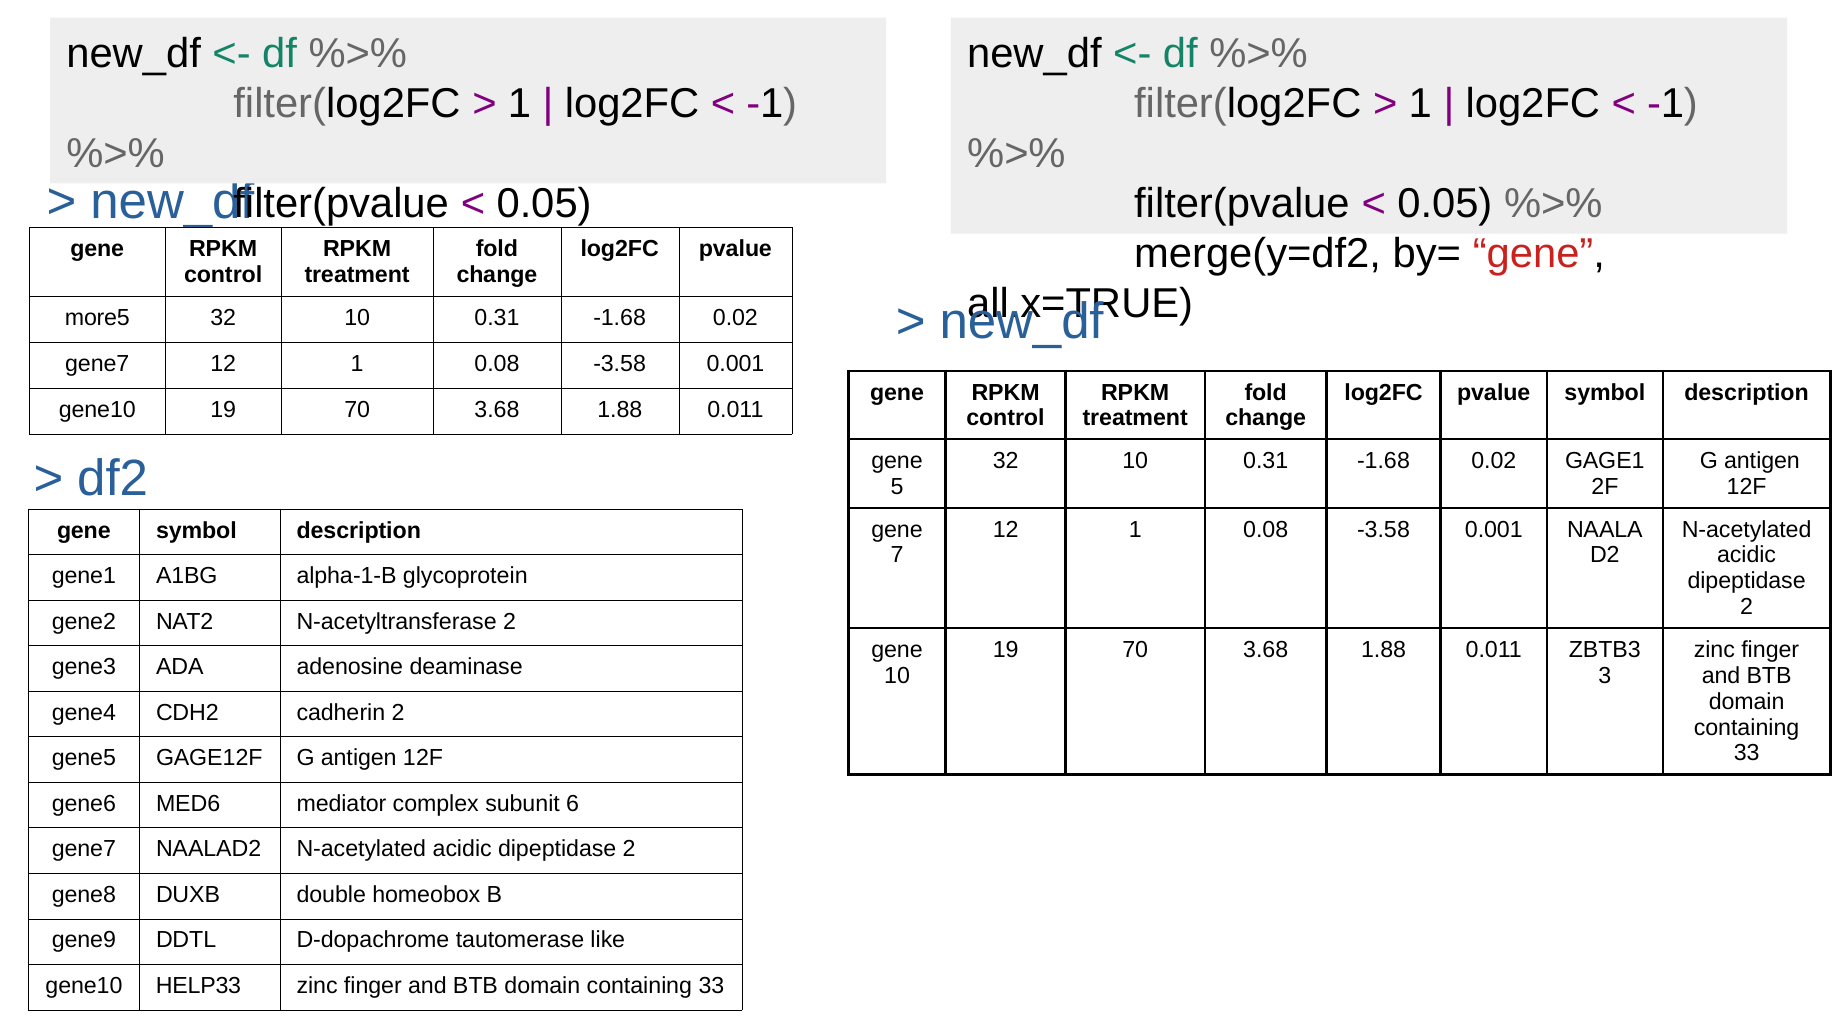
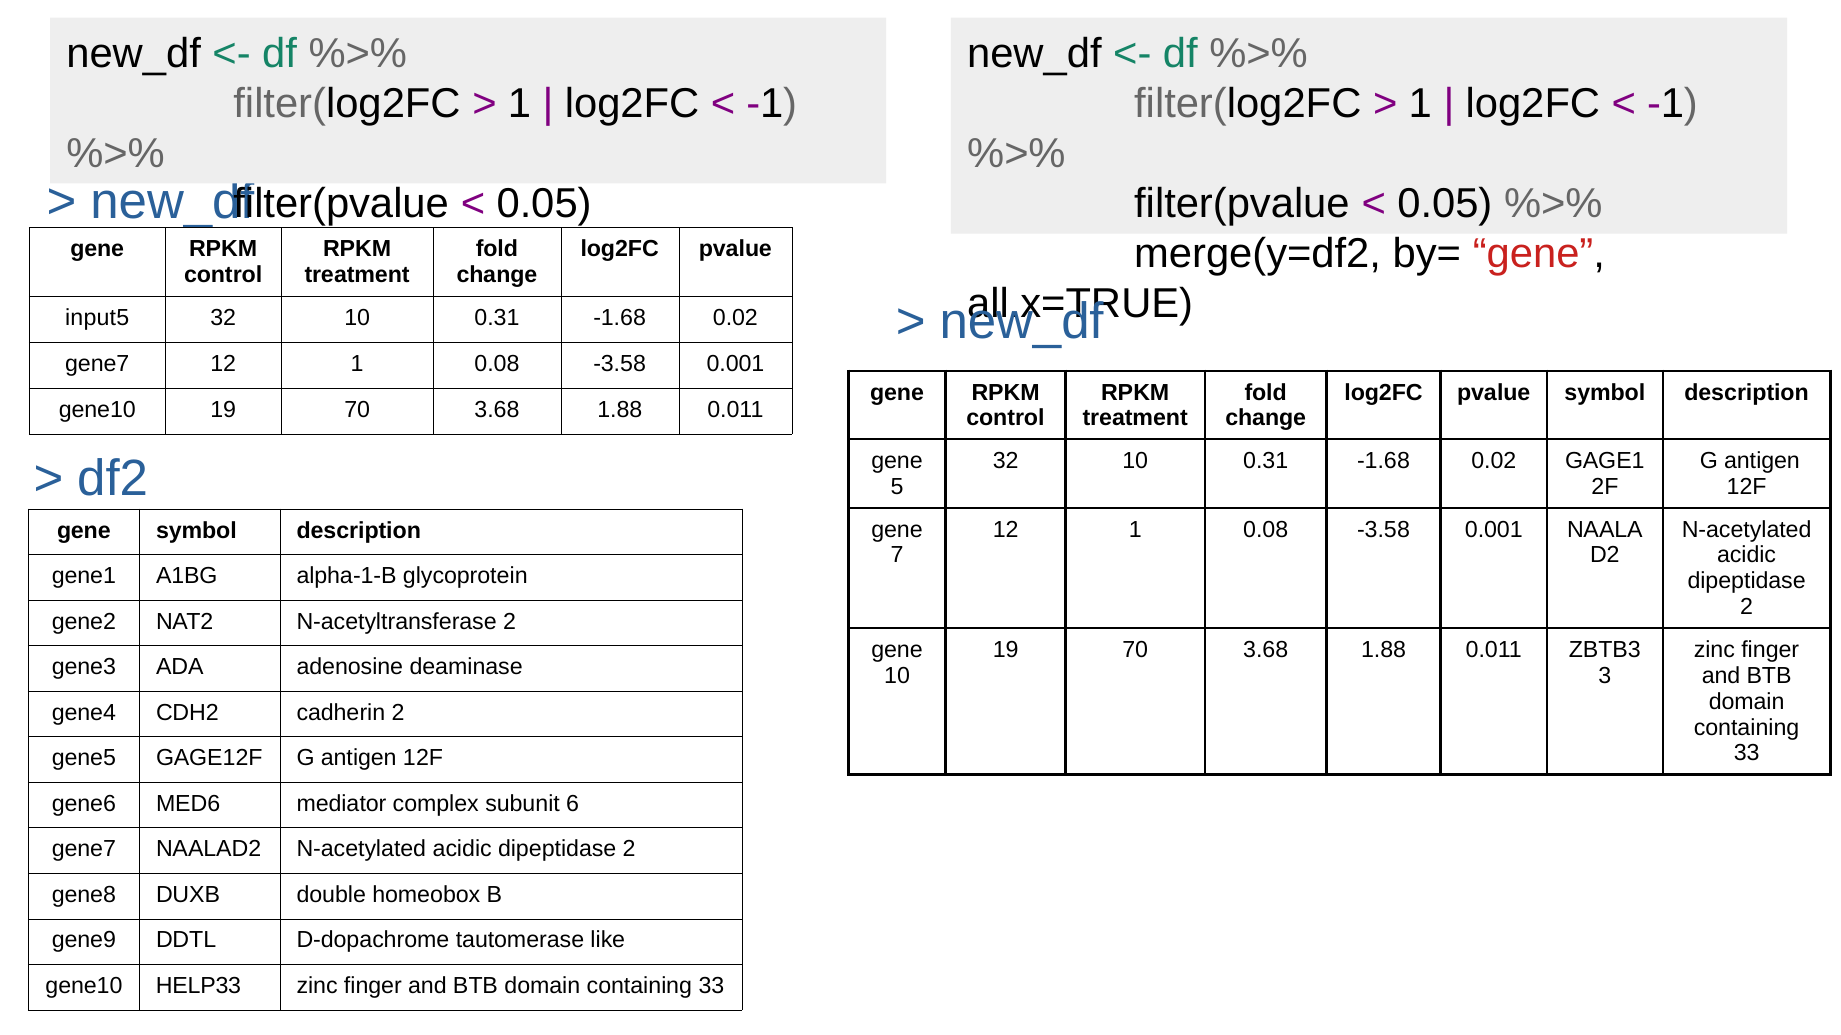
more5: more5 -> input5 (97, 318)
